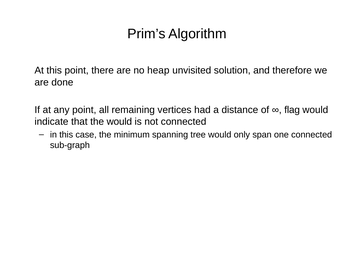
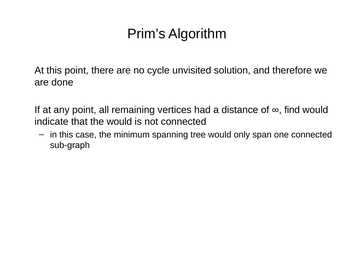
heap: heap -> cycle (158, 70)
flag: flag -> find (292, 110)
